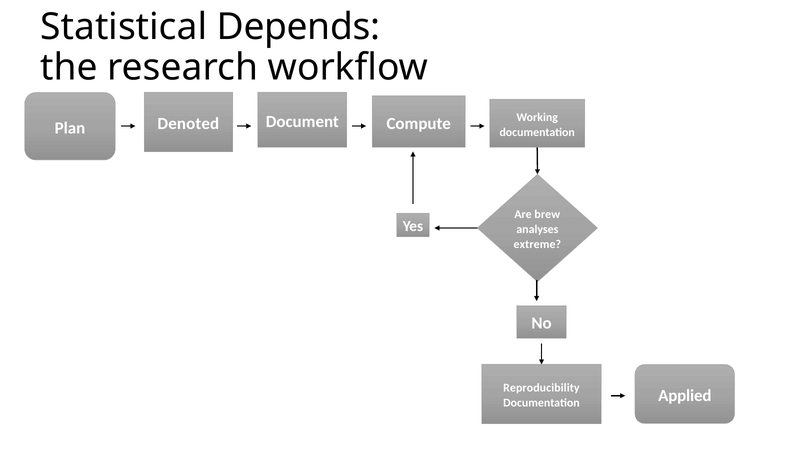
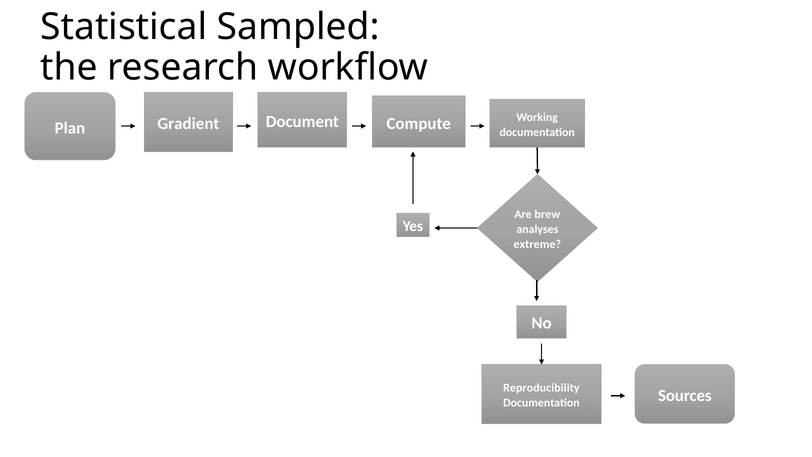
Depends: Depends -> Sampled (298, 27)
Denoted: Denoted -> Gradient (188, 124)
Applied: Applied -> Sources (685, 396)
